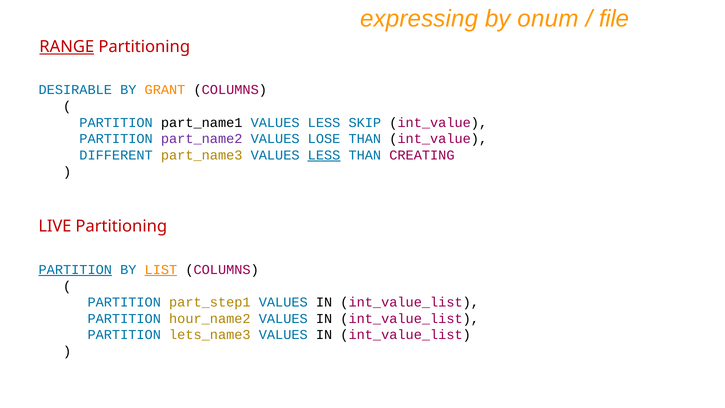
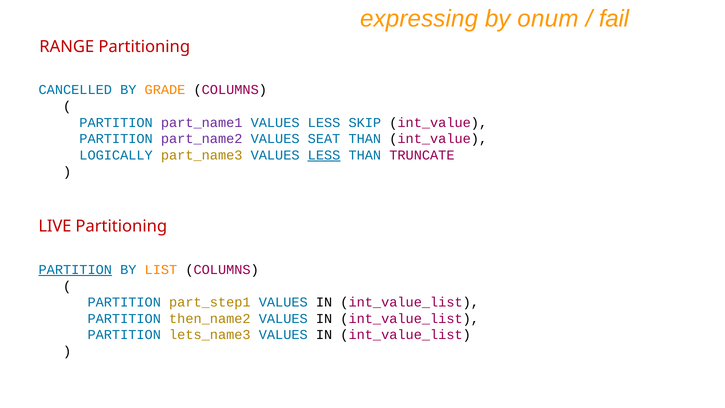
file: file -> fail (614, 19)
RANGE underline: present -> none (67, 47)
DESIRABLE: DESIRABLE -> CANCELLED (75, 90)
GRANT: GRANT -> GRADE (165, 90)
part_name1 colour: black -> purple (202, 123)
LOSE: LOSE -> SEAT (324, 139)
DIFFERENT: DIFFERENT -> LOGICALLY (116, 155)
CREATING: CREATING -> TRUNCATE (422, 155)
LIST underline: present -> none (161, 270)
hour_name2: hour_name2 -> then_name2 (210, 319)
